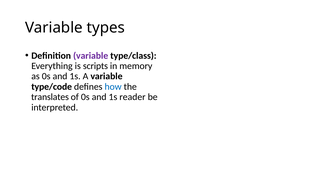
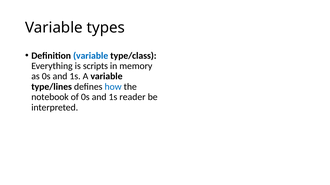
variable colour: purple -> blue (91, 56)
type/code: type/code -> type/lines (52, 87)
translates: translates -> notebook (50, 97)
